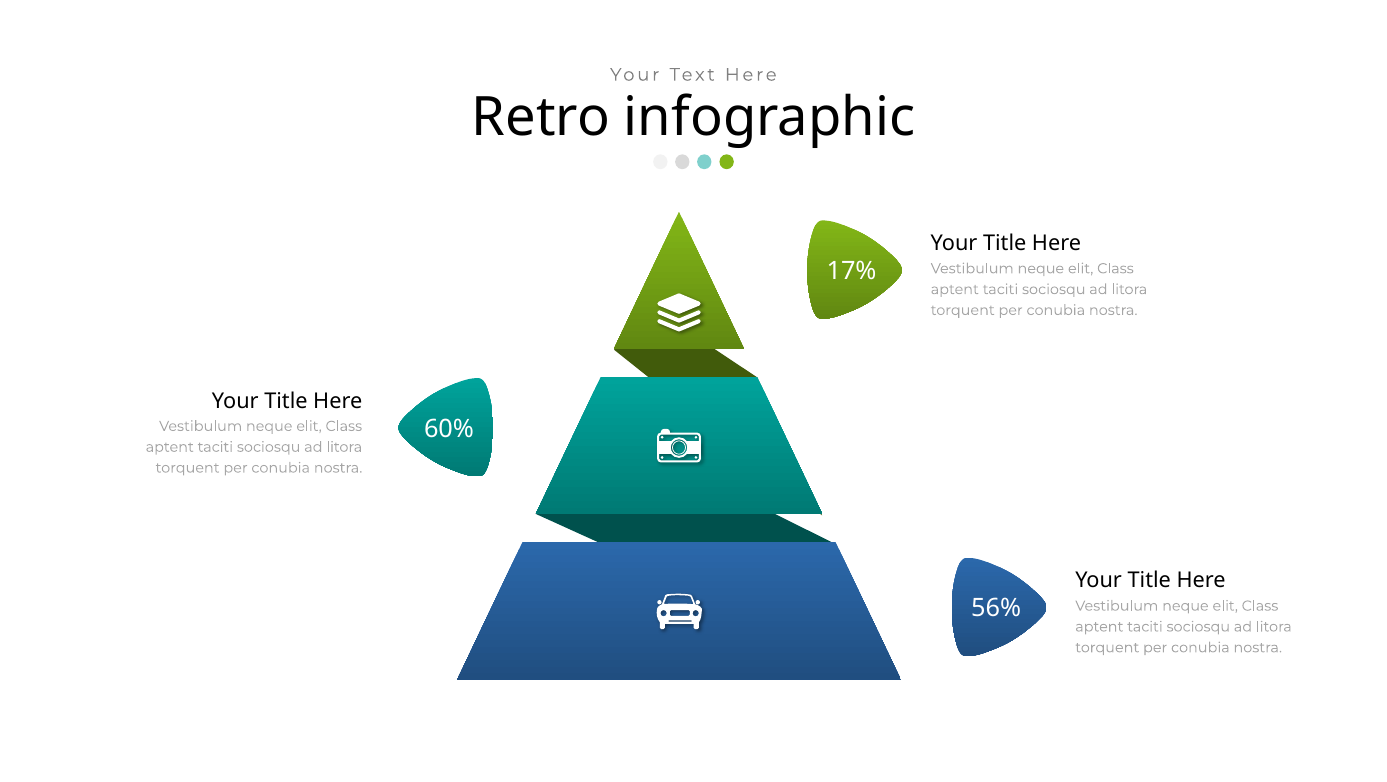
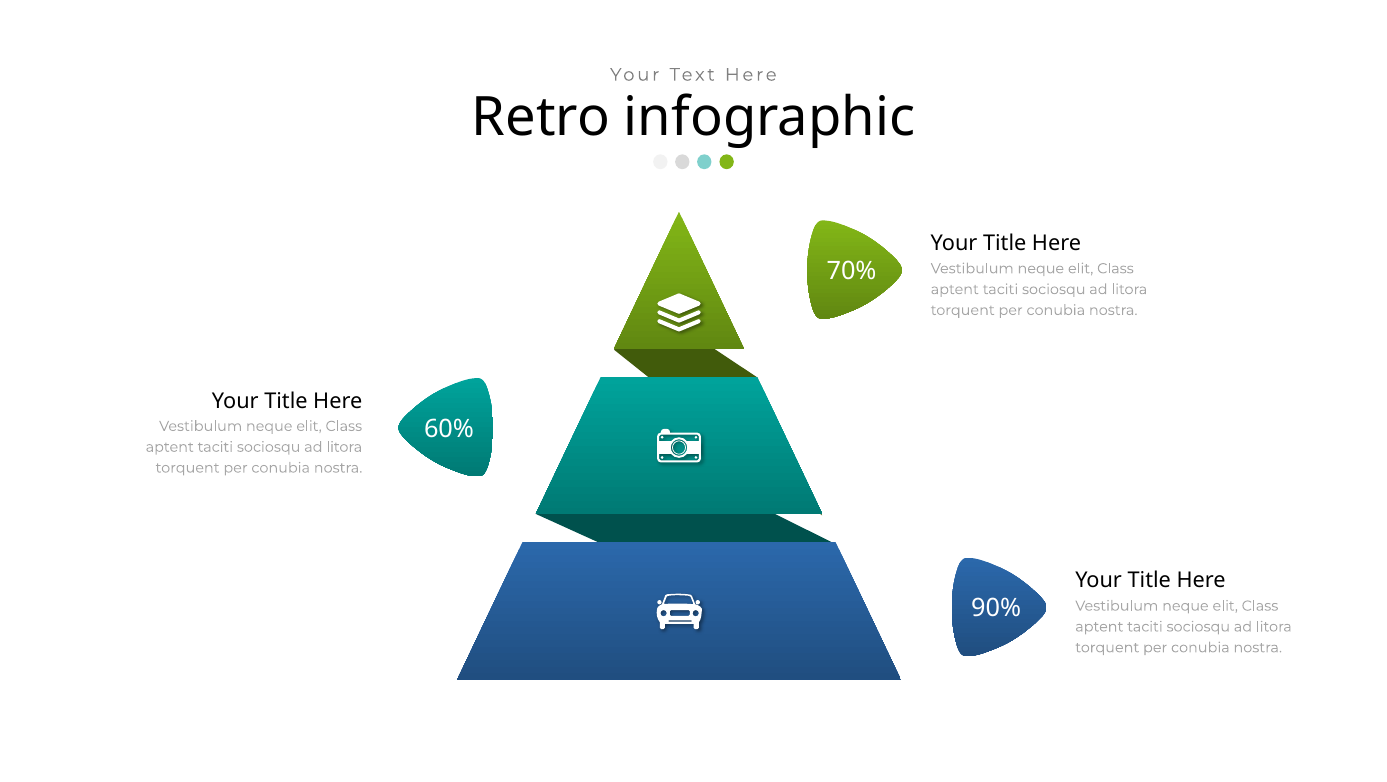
17%: 17% -> 70% (852, 271)
56%: 56% -> 90% (996, 608)
